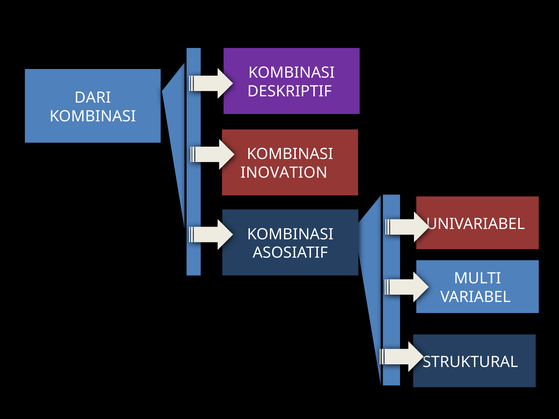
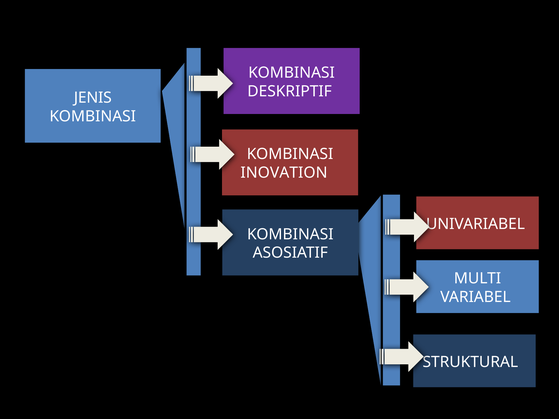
DARI: DARI -> JENIS (93, 98)
